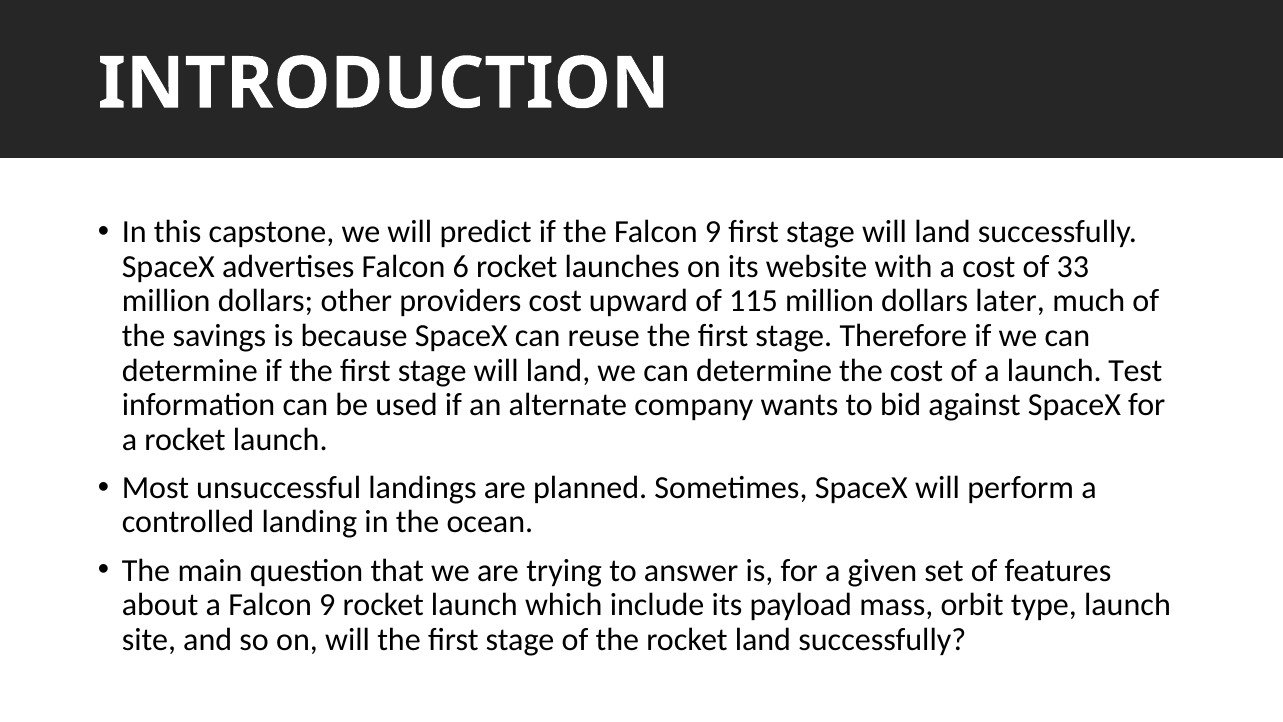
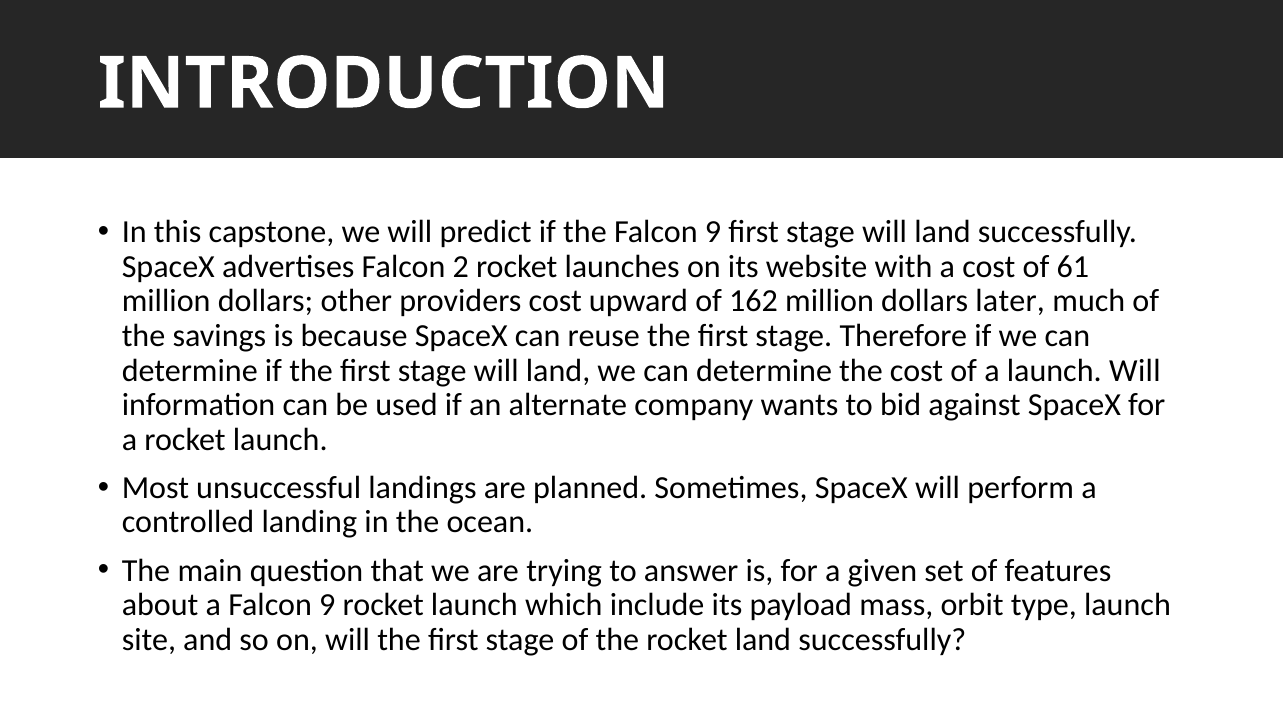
6: 6 -> 2 (461, 266)
33: 33 -> 61 (1073, 266)
115: 115 -> 162 (754, 301)
launch Test: Test -> Will (1135, 370)
